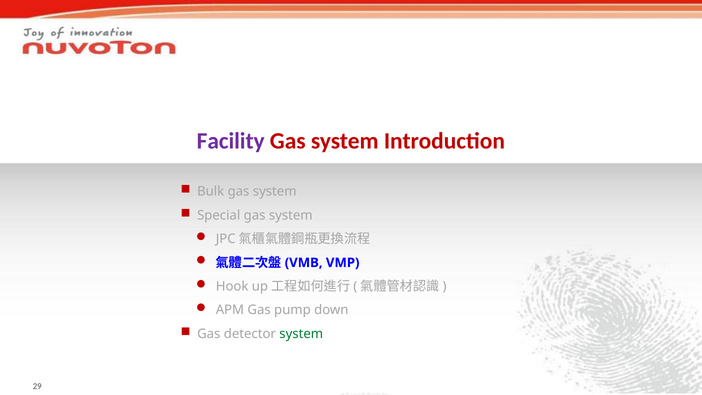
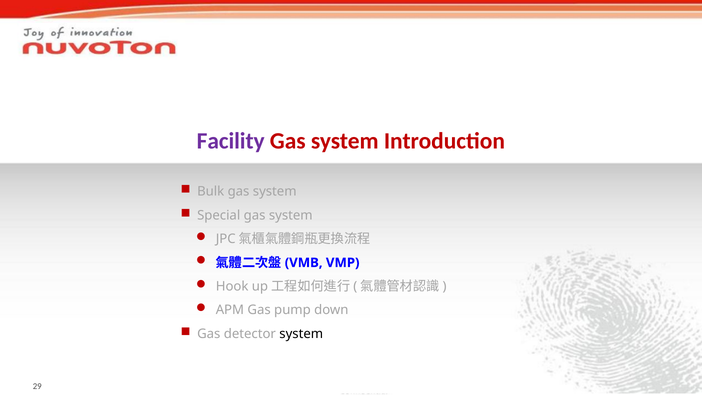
system colour: green -> black (301, 334)
